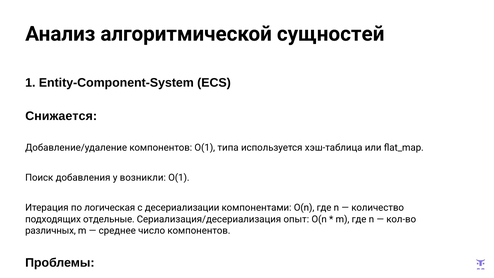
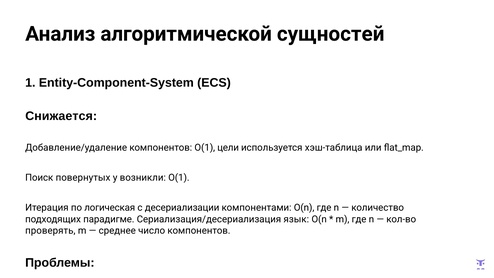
типа: типа -> цели (228, 147)
добавления: добавления -> повернутых (83, 178)
отдельные: отдельные -> парадигме (109, 219)
опыт: опыт -> язык (296, 219)
различных: различных -> проверять (50, 231)
